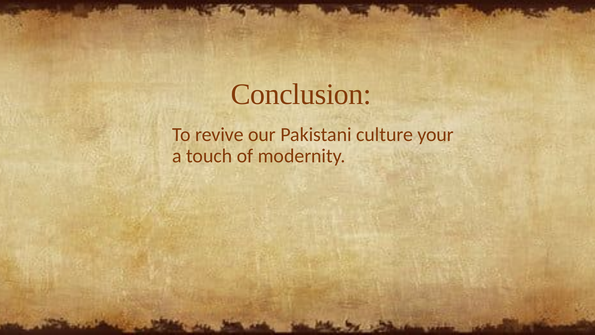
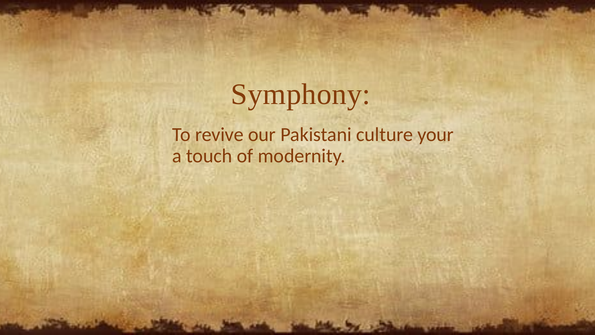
Conclusion: Conclusion -> Symphony (301, 94)
